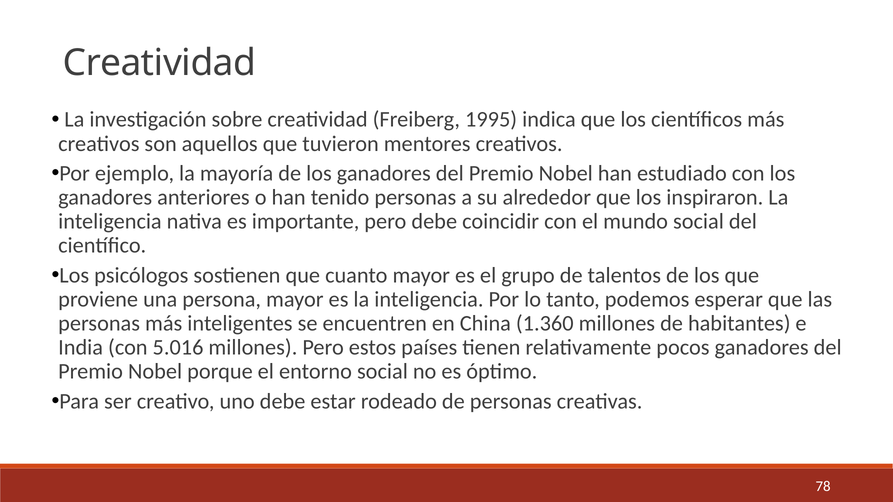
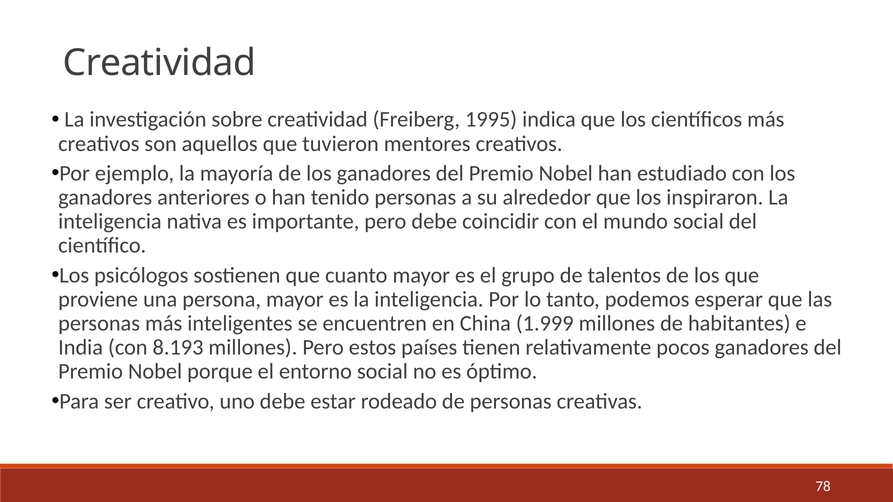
1.360: 1.360 -> 1.999 (545, 324)
5.016: 5.016 -> 8.193 (178, 348)
